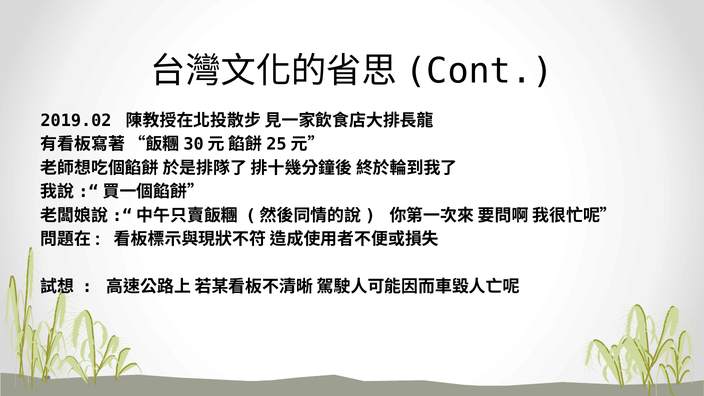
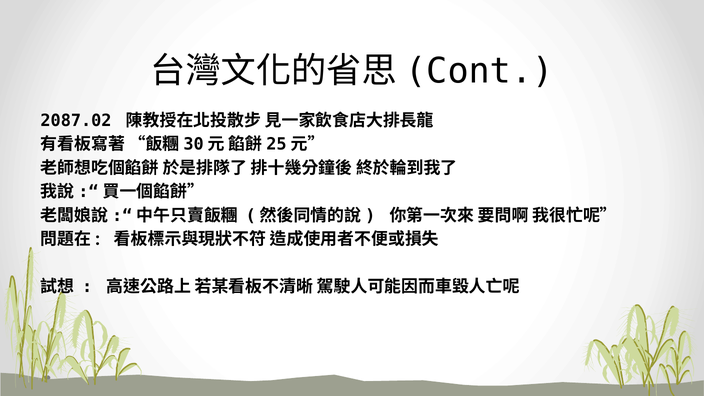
2019.02: 2019.02 -> 2087.02 (76, 121)
